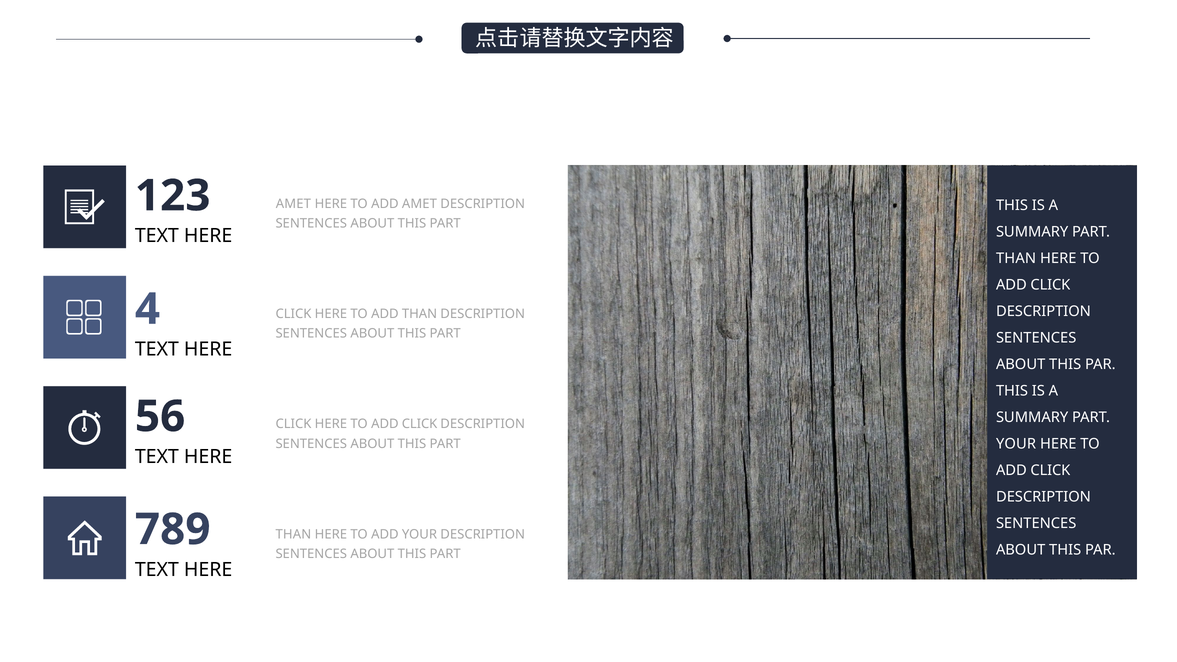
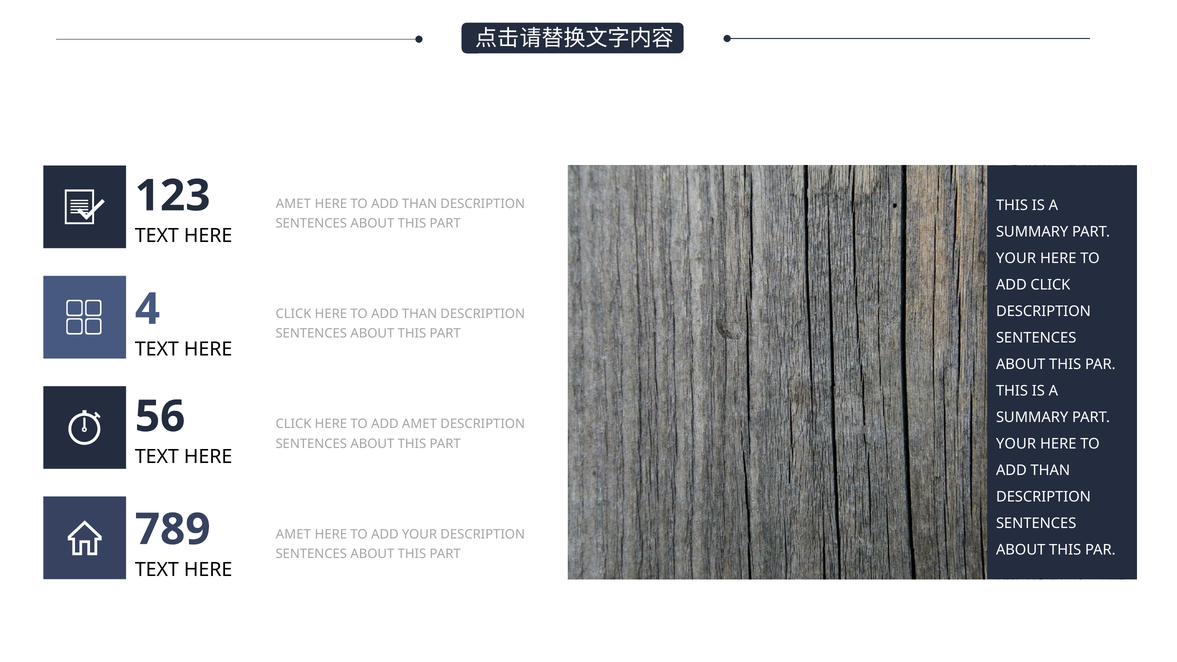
AMET: AMET -> THAN (420, 204)
THAN: THAN -> YOUR (1016, 259)
CLICK: CLICK -> AMET (419, 424)
CLICK: CLICK -> THAN (1050, 470)
THAN: THAN -> AMET (293, 534)
